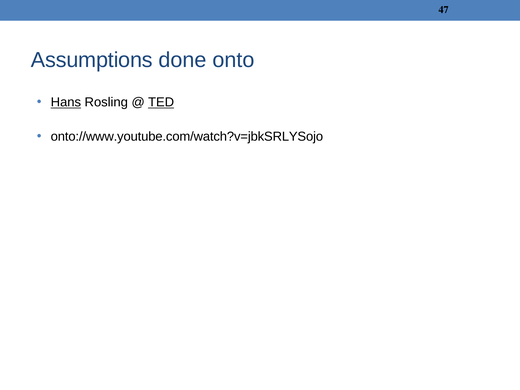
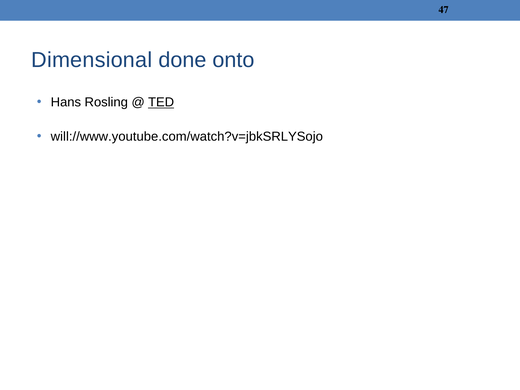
Assumptions: Assumptions -> Dimensional (92, 60)
Hans underline: present -> none (66, 102)
onto://www.youtube.com/watch?v=jbkSRLYSojo: onto://www.youtube.com/watch?v=jbkSRLYSojo -> will://www.youtube.com/watch?v=jbkSRLYSojo (187, 136)
